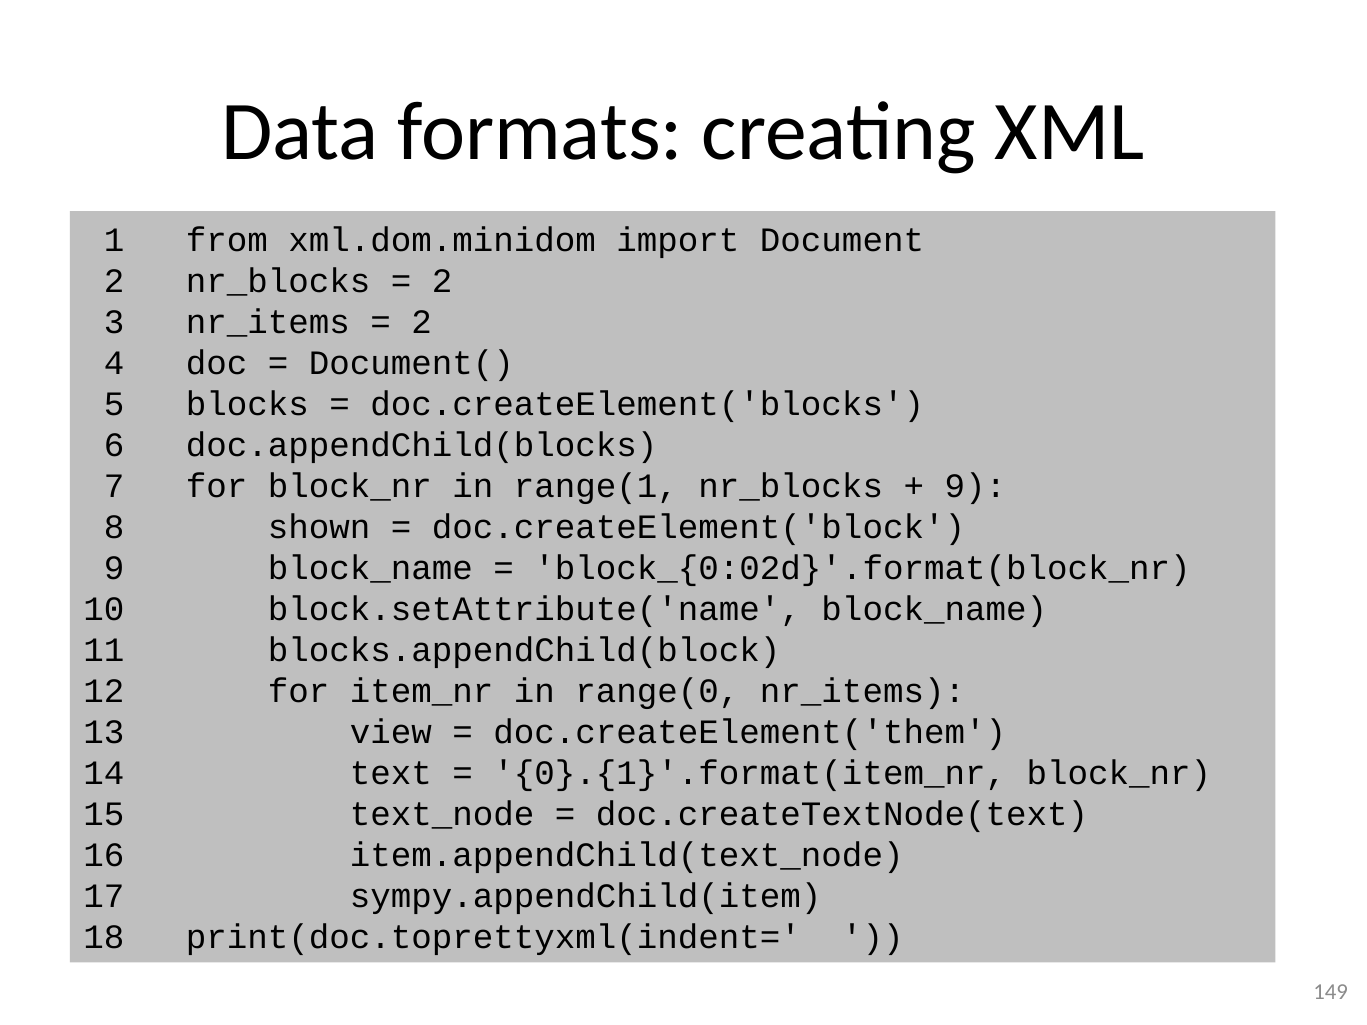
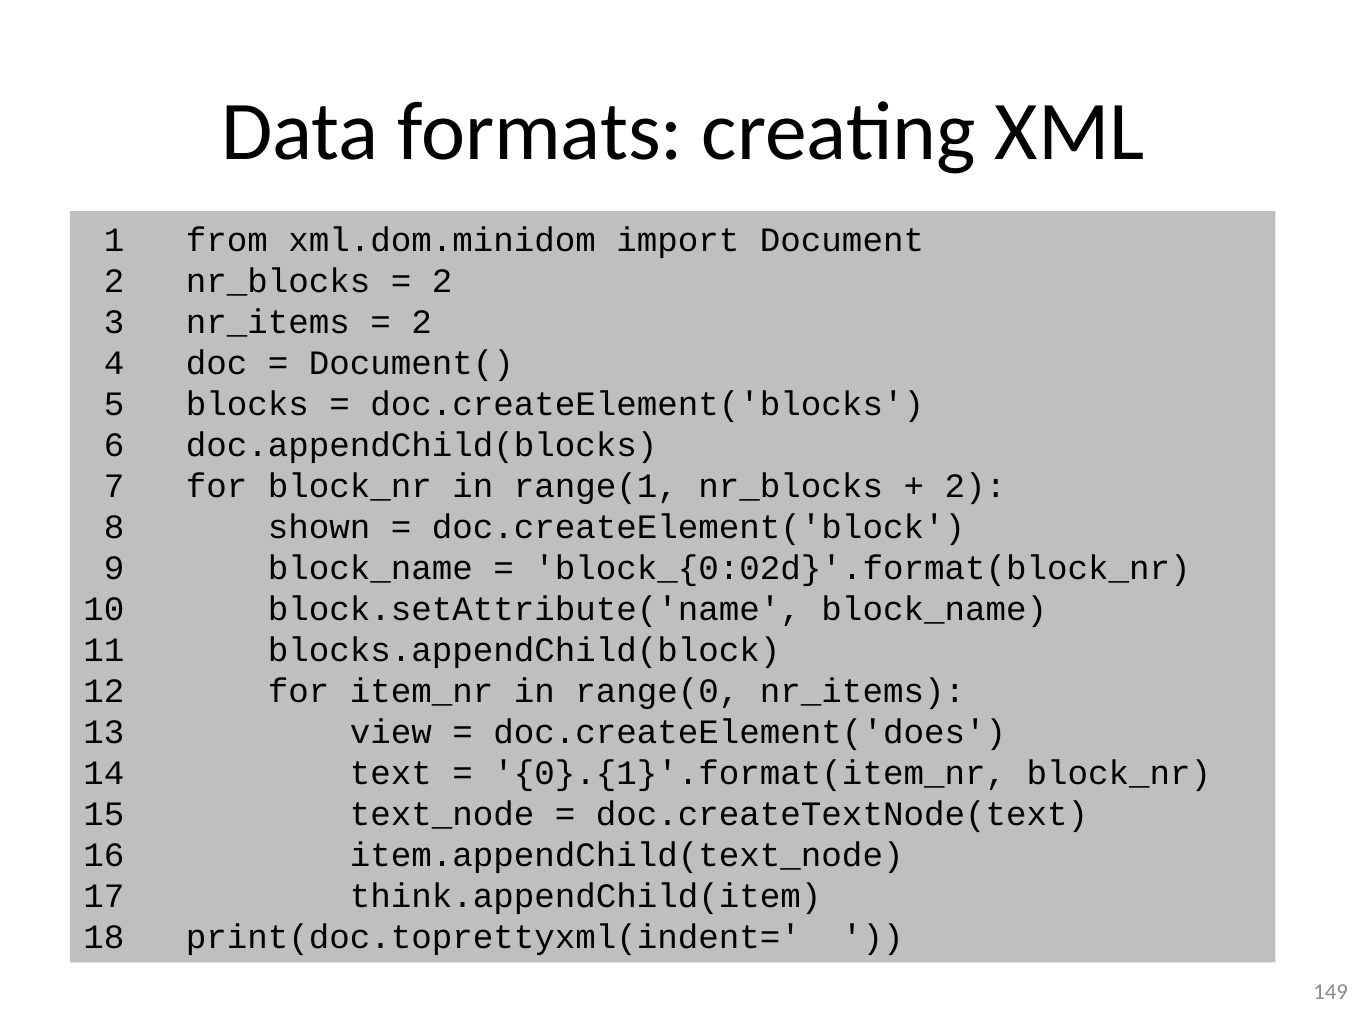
9: 9 -> 2 (975, 487)
doc.createElement('them: doc.createElement('them -> doc.createElement('does (750, 733)
sympy.appendChild(item: sympy.appendChild(item -> think.appendChild(item (586, 897)
